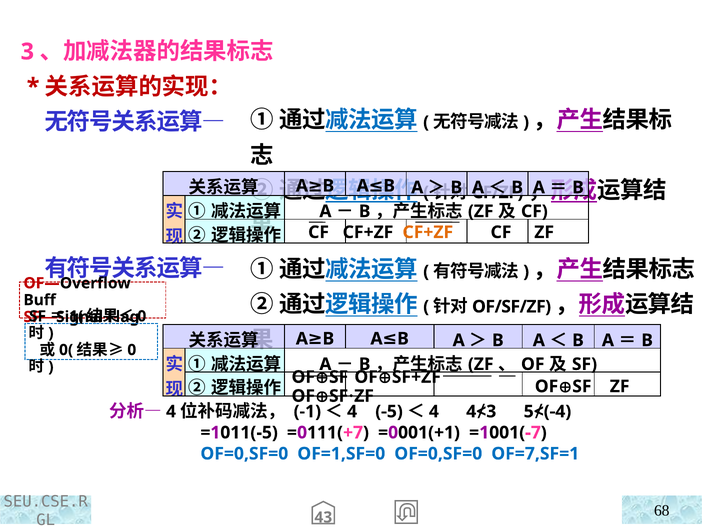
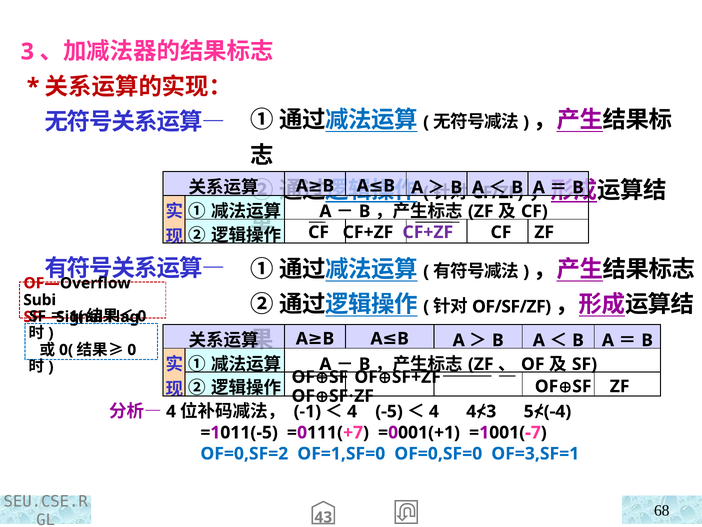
CF+ZF colour: orange -> purple (428, 232)
Buff: Buff -> Subi (40, 300)
OF=0,SF=0: OF=0,SF=0 -> OF=0,SF=2 (244, 453)
OF=7,SF=1: OF=7,SF=1 -> OF=3,SF=1 (535, 453)
